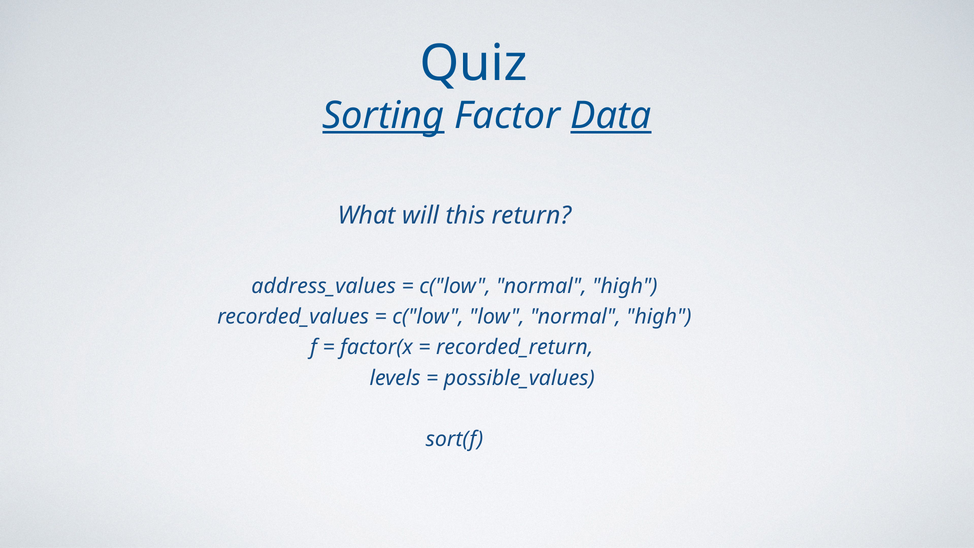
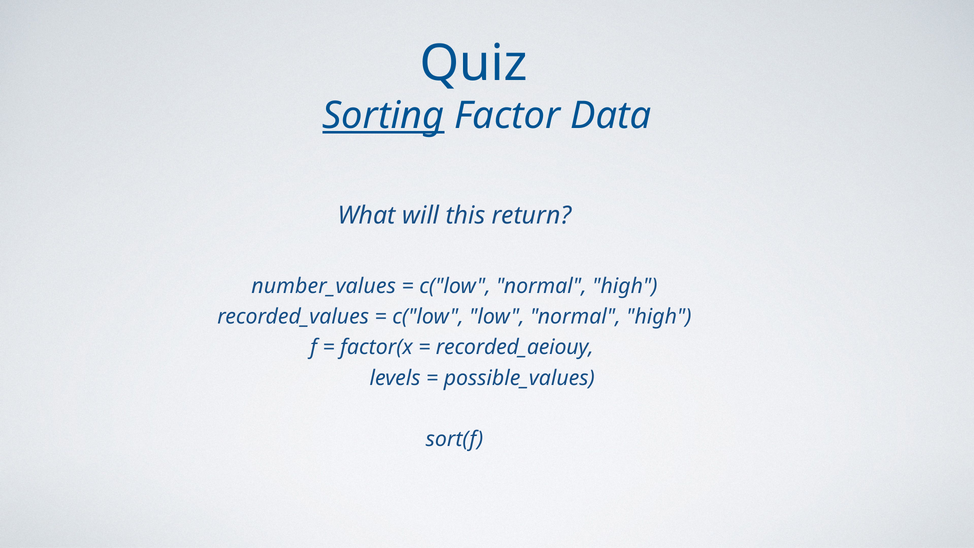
Data underline: present -> none (611, 116)
address_values: address_values -> number_values (324, 286)
recorded_return: recorded_return -> recorded_aeiouy (515, 347)
